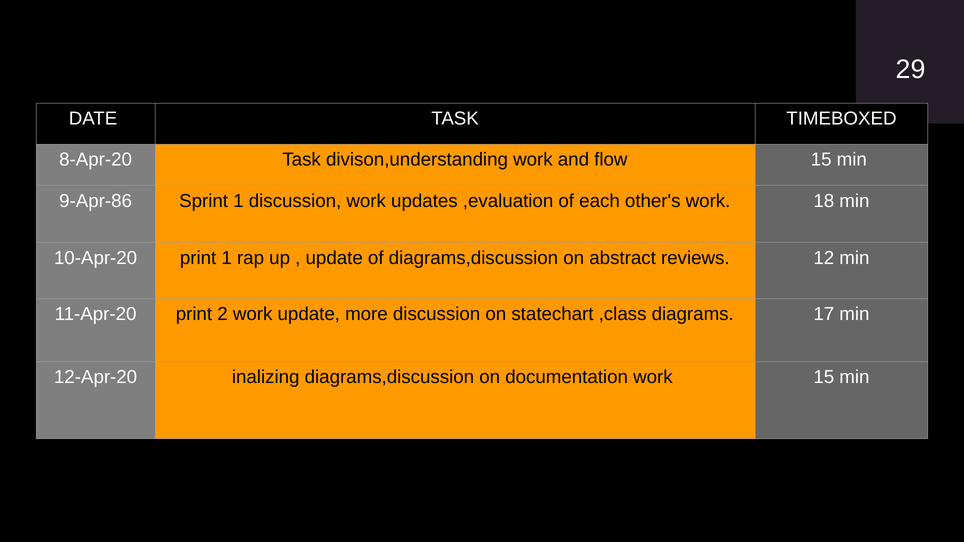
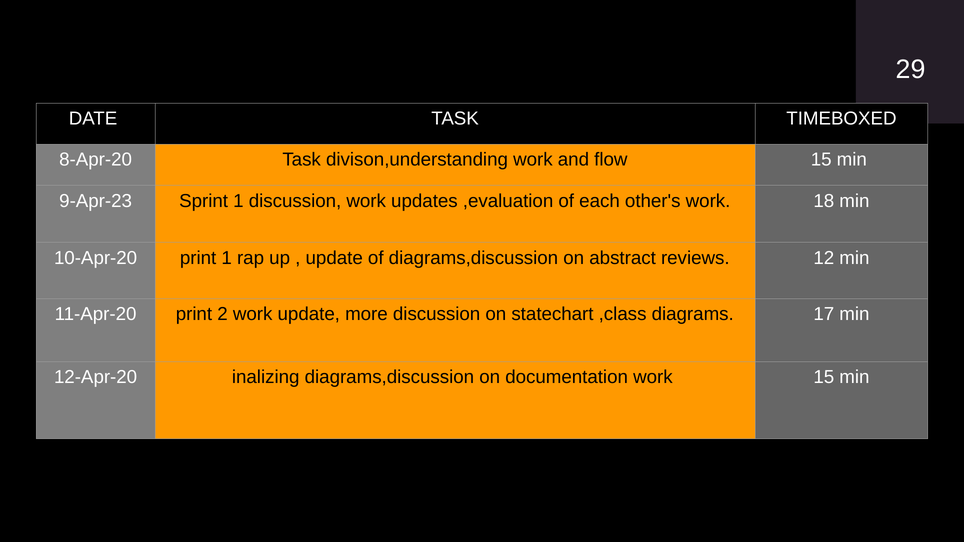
9-Apr-86: 9-Apr-86 -> 9-Apr-23 (96, 201)
